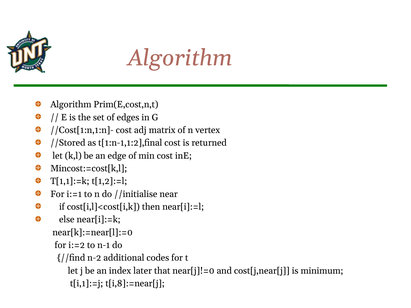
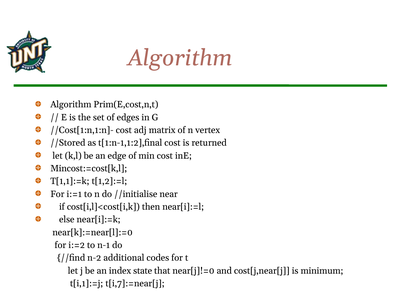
later: later -> state (143, 271)
t[i,8]:=near[j: t[i,8]:=near[j -> t[i,7]:=near[j (135, 284)
